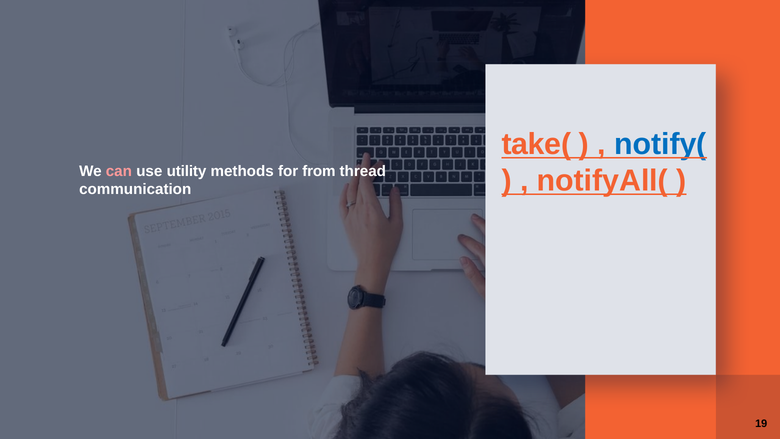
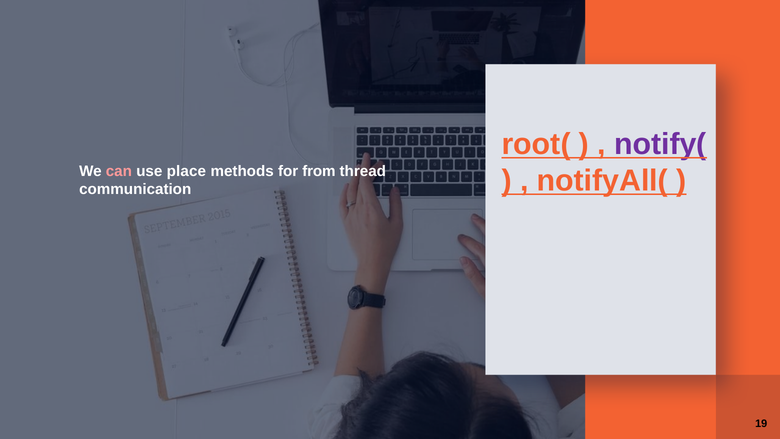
take(: take( -> root( (536, 144)
notify( colour: blue -> purple (660, 144)
utility: utility -> place (186, 171)
